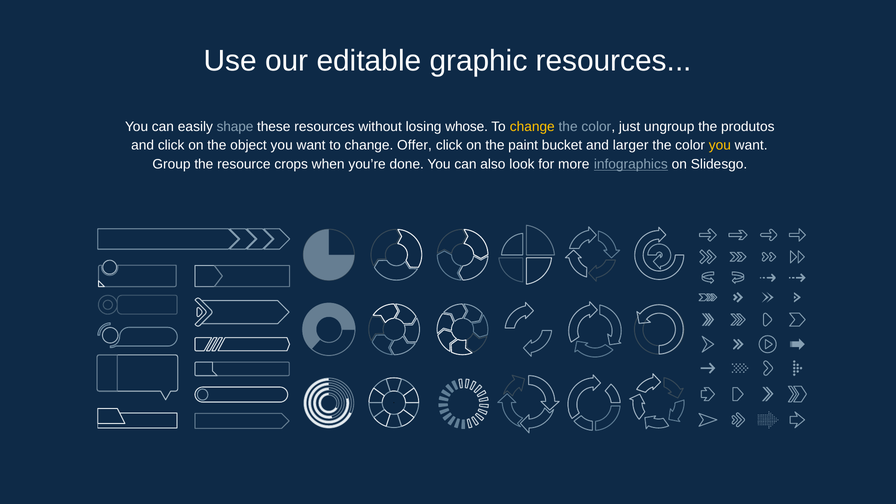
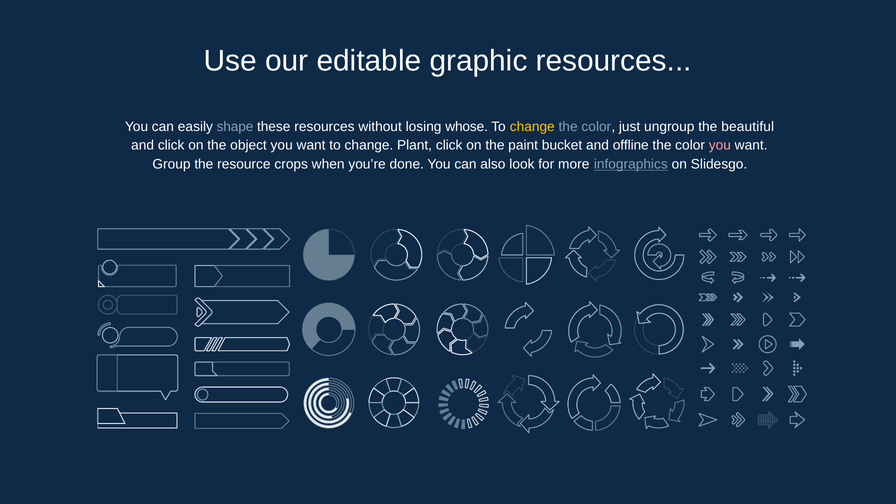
produtos: produtos -> beautiful (748, 127)
Offer: Offer -> Plant (415, 145)
larger: larger -> offline (631, 145)
you colour: yellow -> pink (720, 145)
